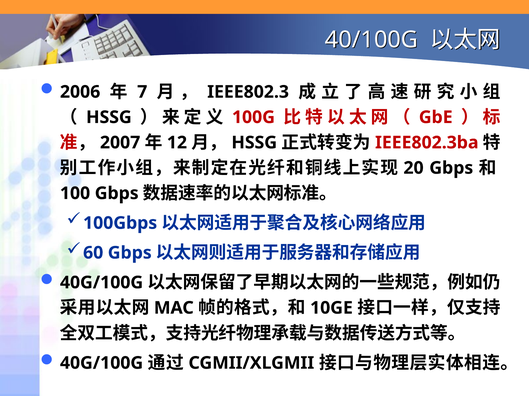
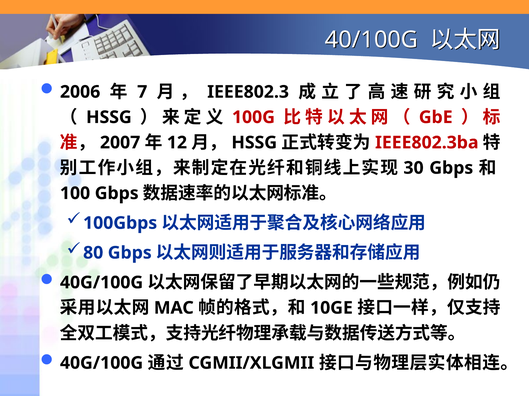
20: 20 -> 30 (414, 168)
60: 60 -> 80 (93, 253)
